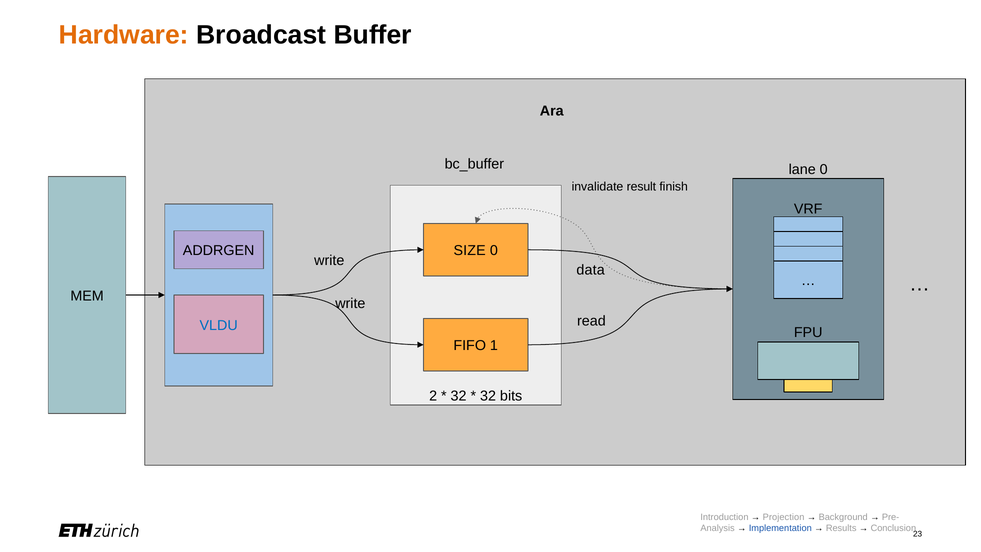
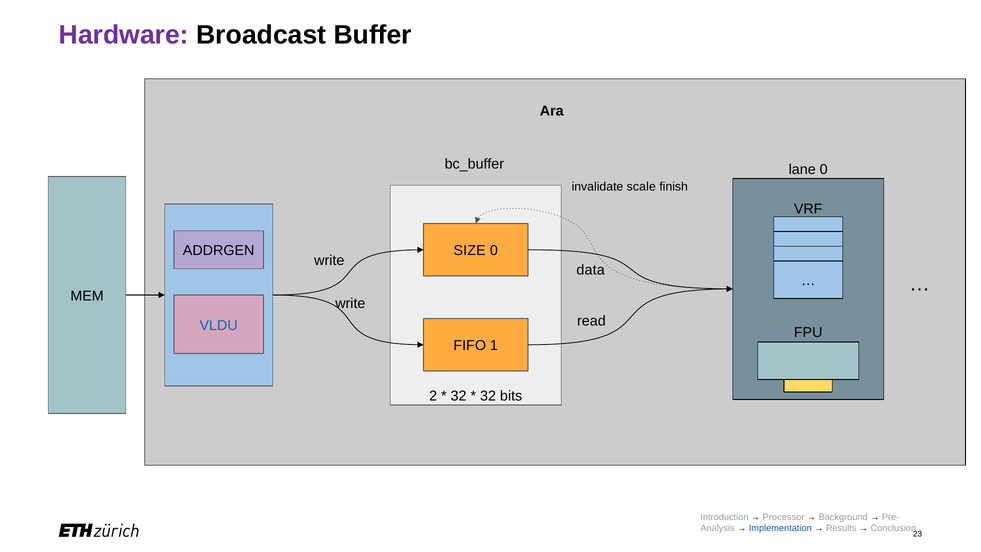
Hardware colour: orange -> purple (124, 35)
result: result -> scale (641, 186)
Projection: Projection -> Processor (784, 517)
